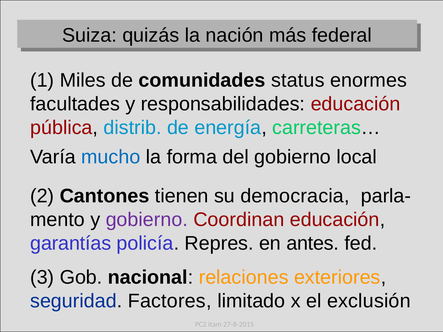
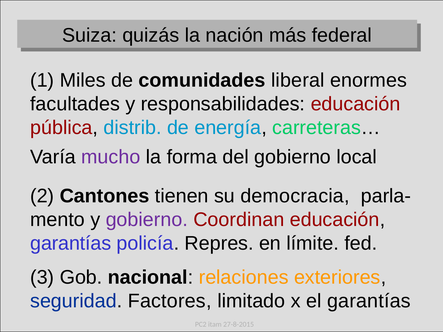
status: status -> liberal (298, 80)
mucho colour: blue -> purple (111, 157)
antes: antes -> límite (313, 244)
el exclusión: exclusión -> garantías (369, 301)
